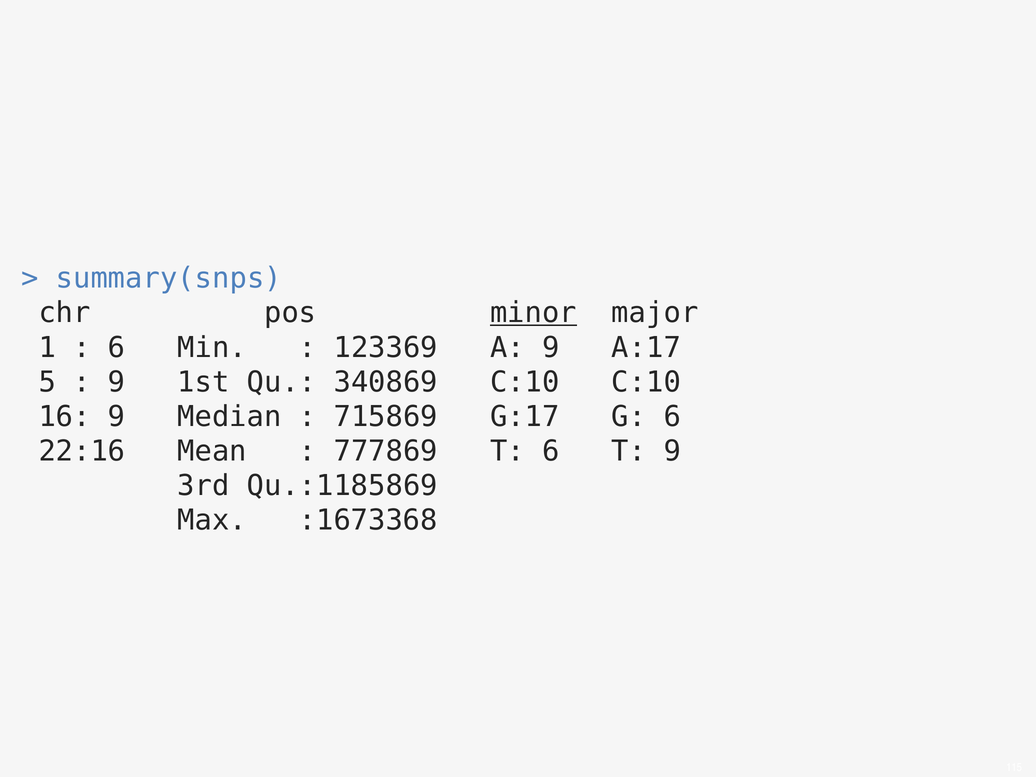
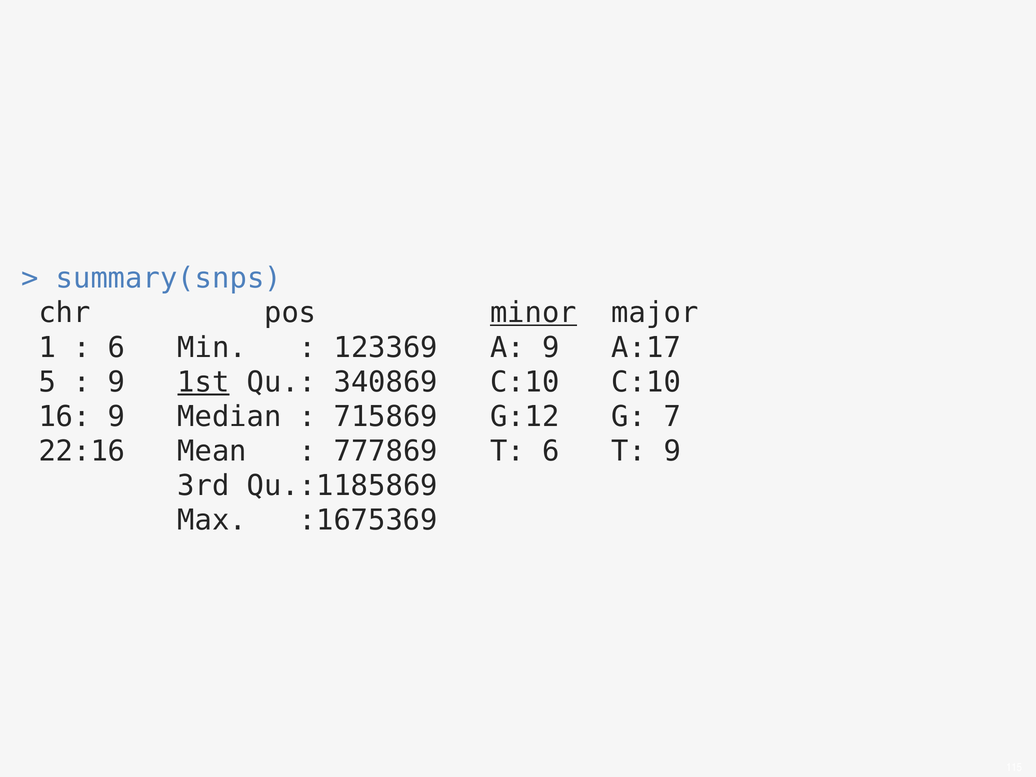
1st underline: none -> present (203, 382)
G:17: G:17 -> G:12 (525, 417)
G 6: 6 -> 7 (672, 417)
:1673368: :1673368 -> :1675369 (368, 520)
